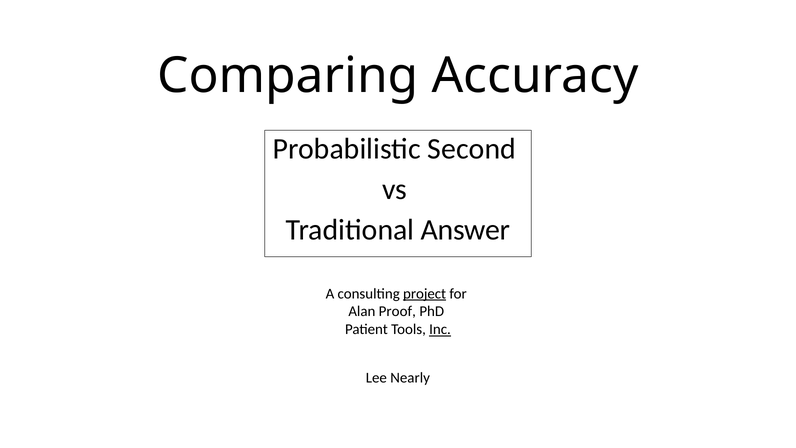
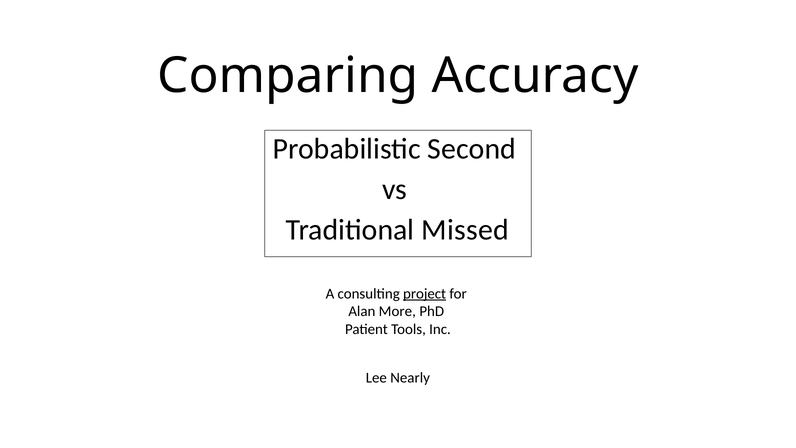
Answer: Answer -> Missed (465, 230)
Proof: Proof -> More (397, 311)
Inc underline: present -> none (440, 329)
